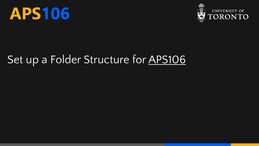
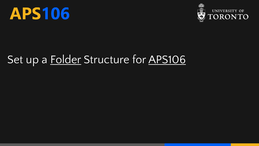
Folder underline: none -> present (66, 59)
